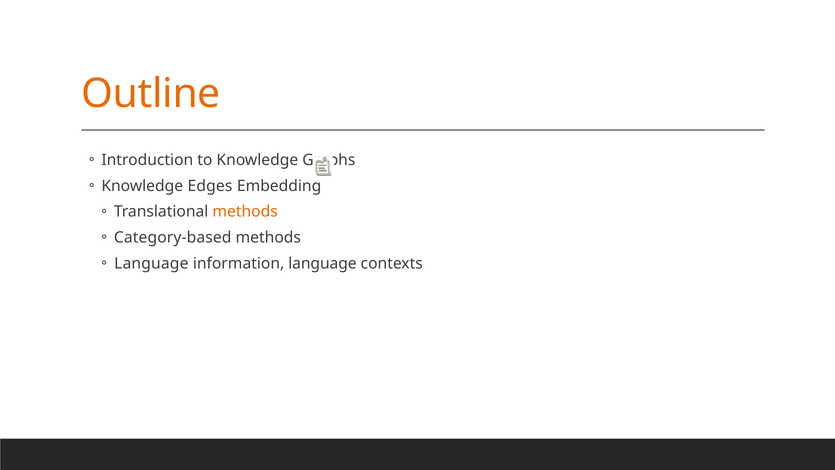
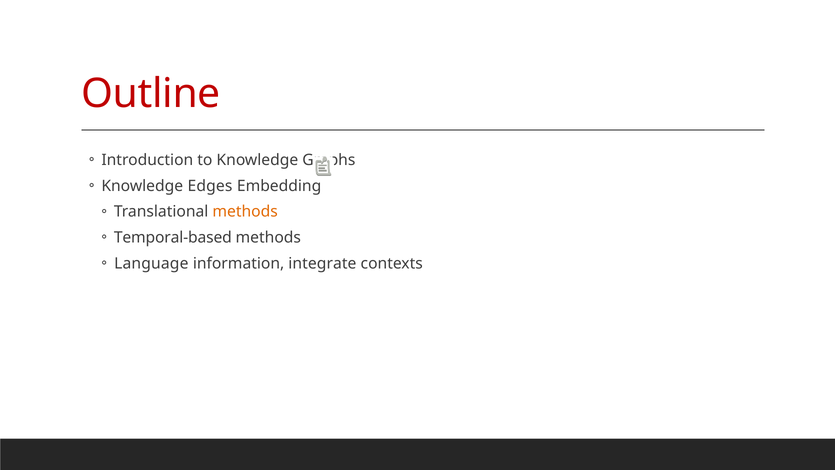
Outline colour: orange -> red (151, 94)
Category-based: Category-based -> Temporal-based (173, 238)
information language: language -> integrate (322, 263)
